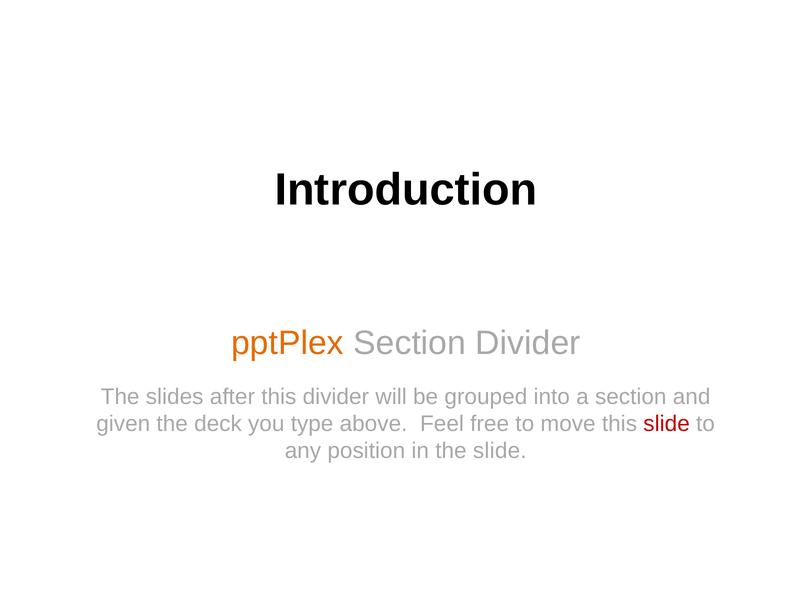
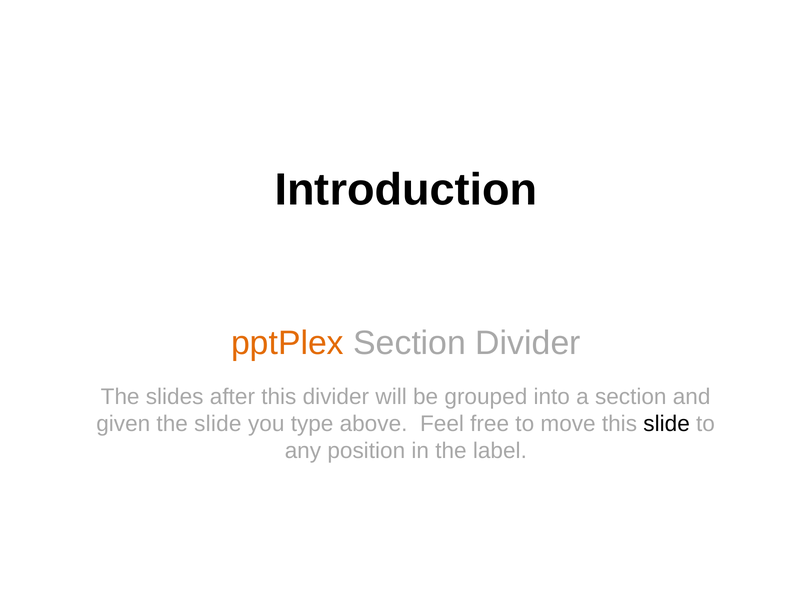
the deck: deck -> slide (218, 424)
slide colour: red -> black (667, 424)
the slide: slide -> label (500, 451)
